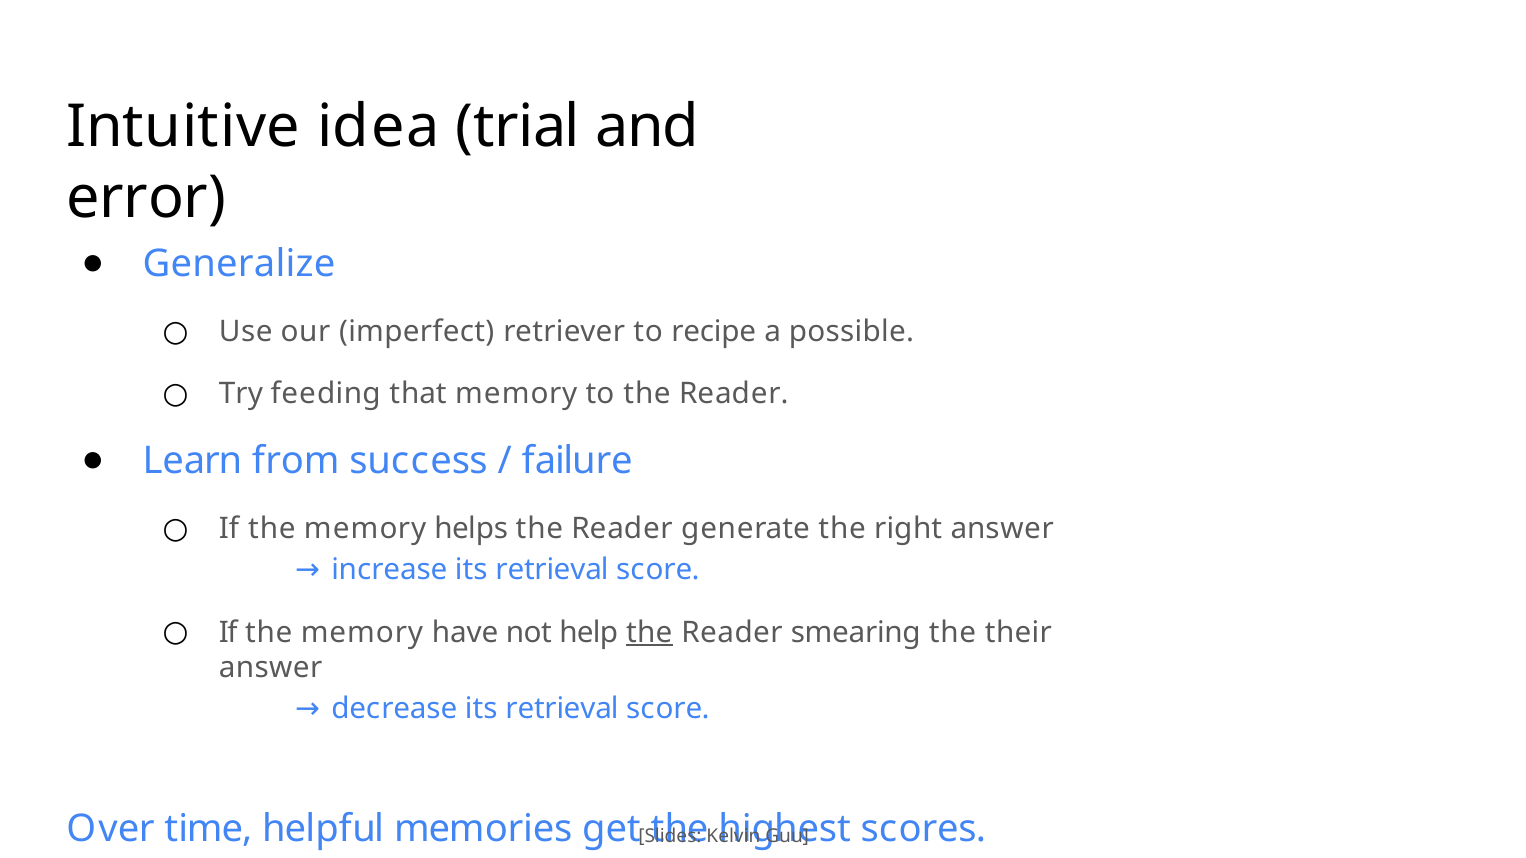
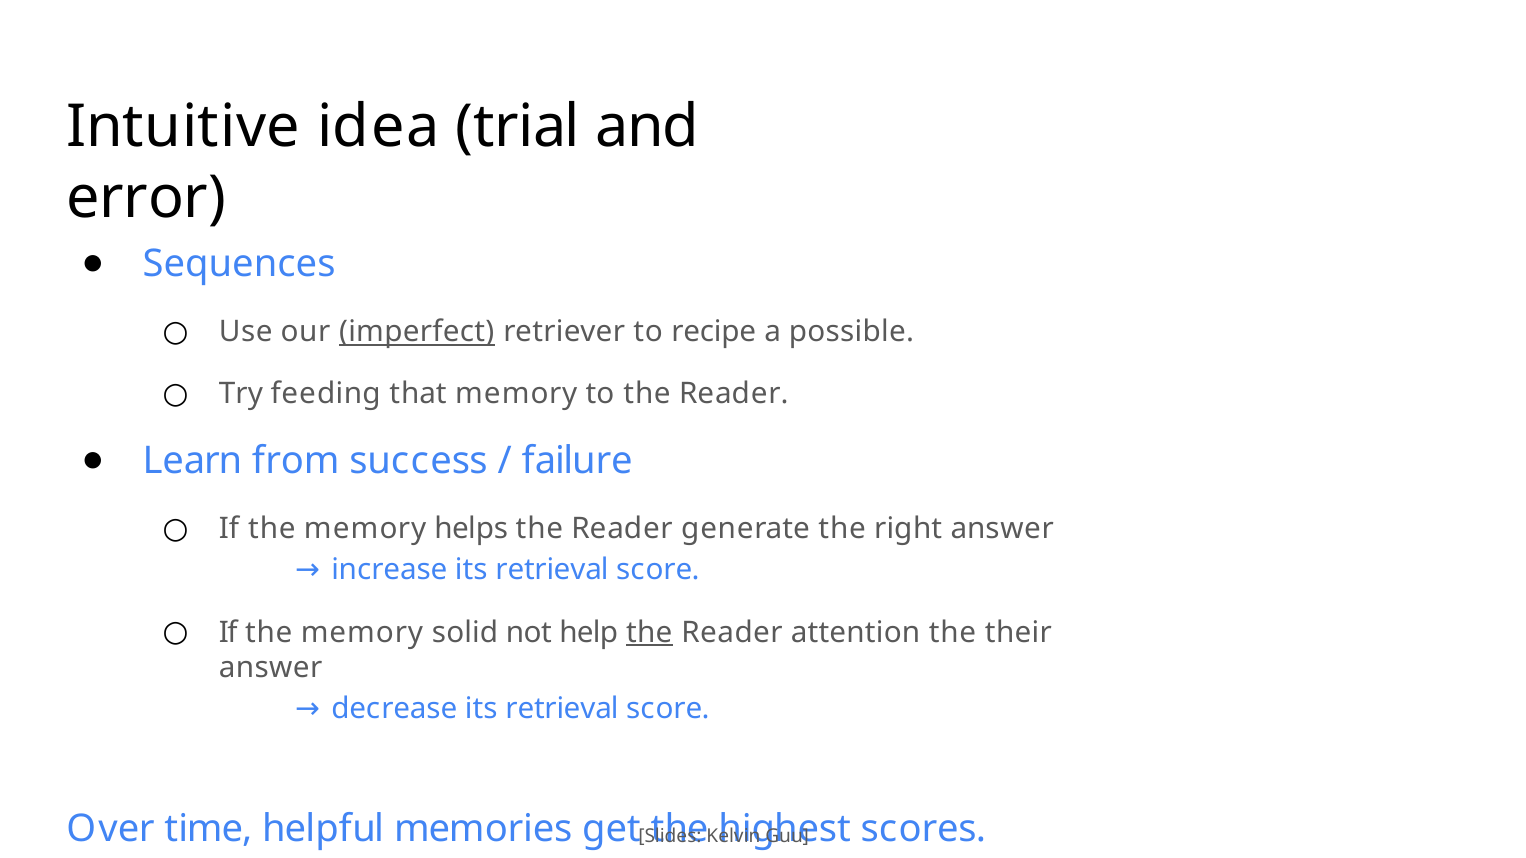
Generalize: Generalize -> Sequences (239, 264)
imperfect underline: none -> present (417, 332)
have: have -> solid (465, 633)
smearing: smearing -> attention (856, 633)
